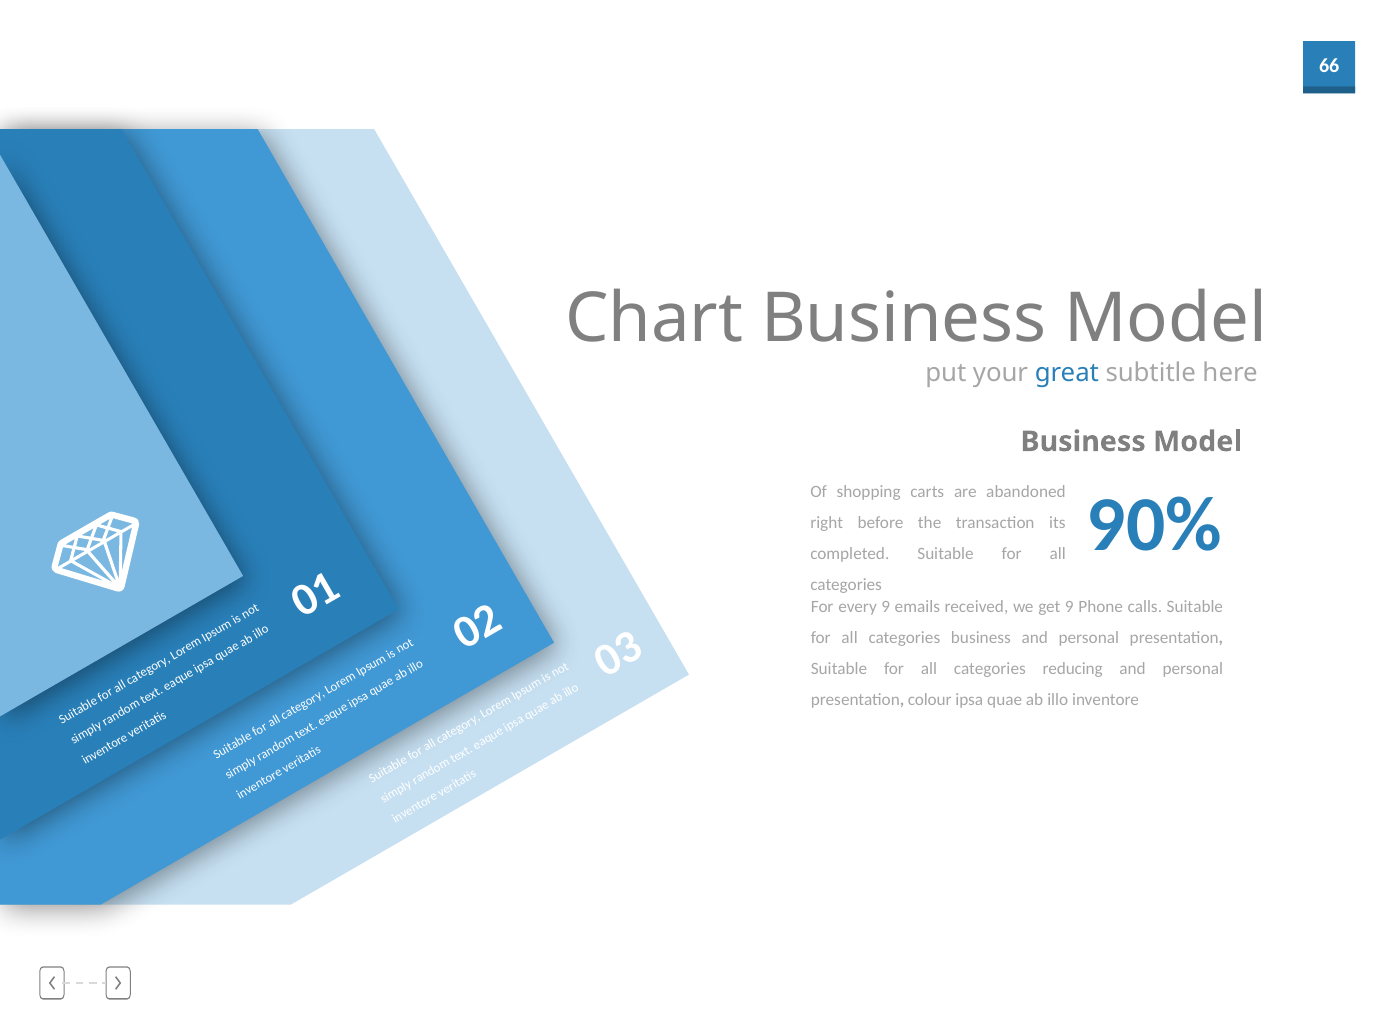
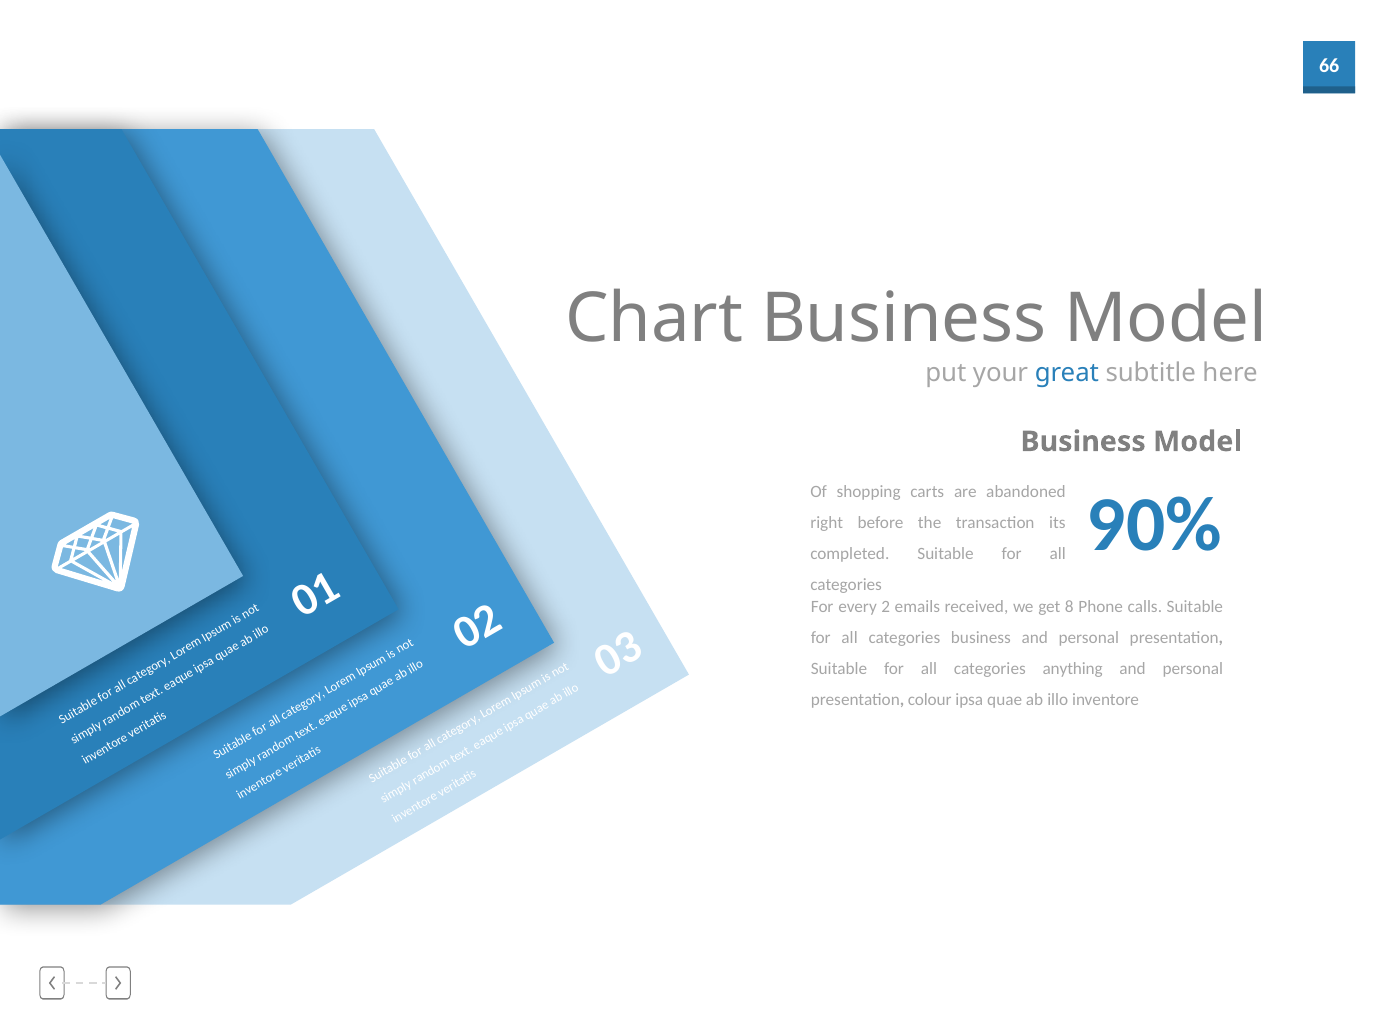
every 9: 9 -> 2 (886, 606)
get 9: 9 -> 8 (1069, 606)
reducing: reducing -> anything (1073, 668)
